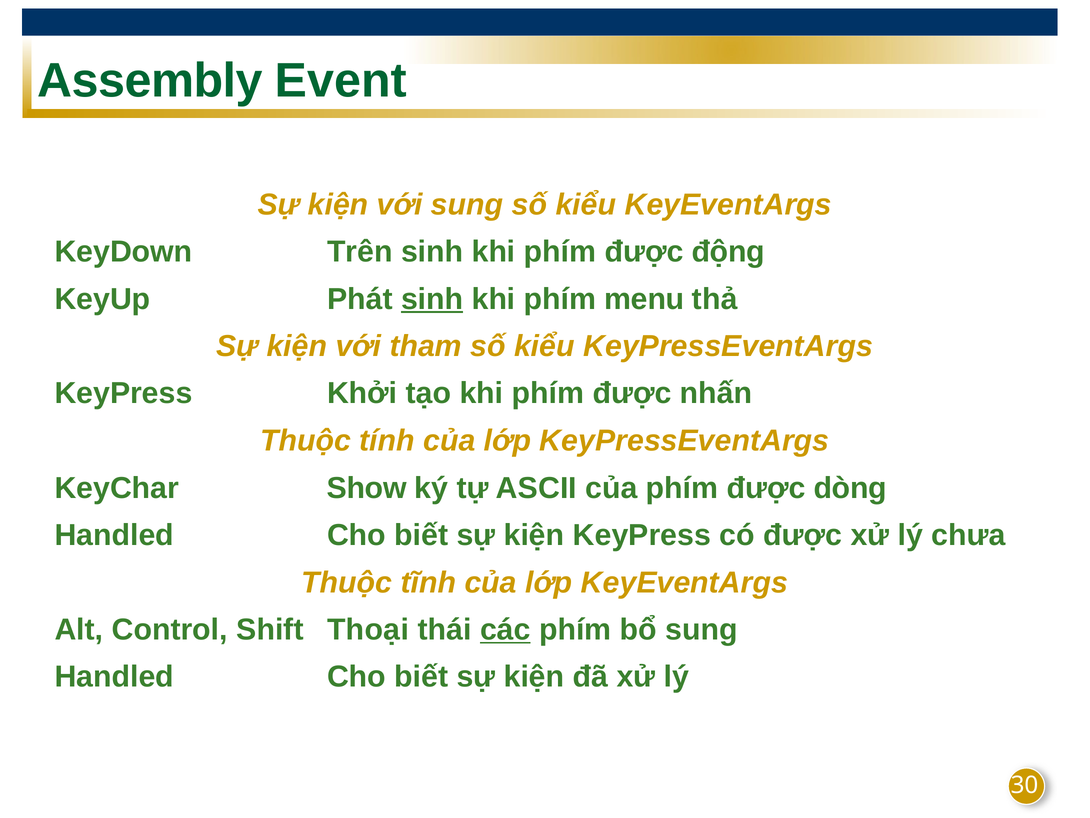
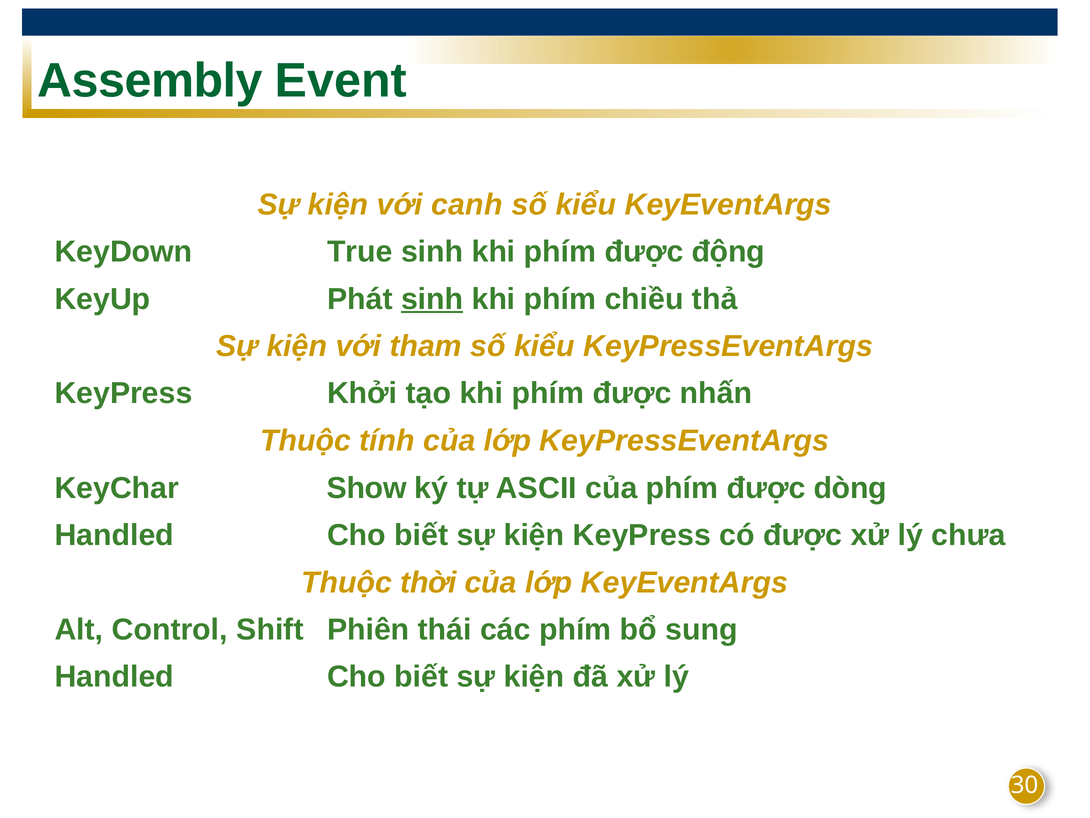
với sung: sung -> canh (467, 204)
Trên: Trên -> True (360, 252)
menu: menu -> chiều (644, 299)
tĩnh: tĩnh -> thời (429, 582)
Thoại: Thoại -> Phiên (368, 629)
các underline: present -> none (505, 629)
